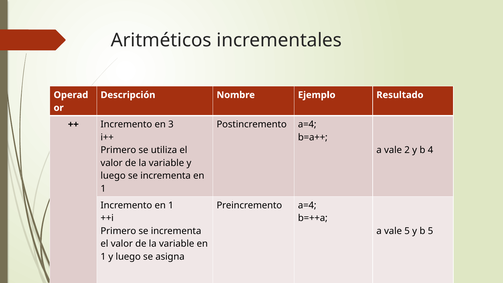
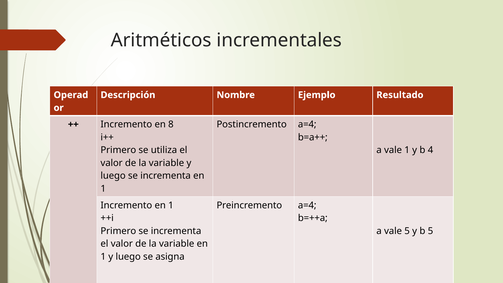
3: 3 -> 8 (171, 124)
vale 2: 2 -> 1 (407, 150)
